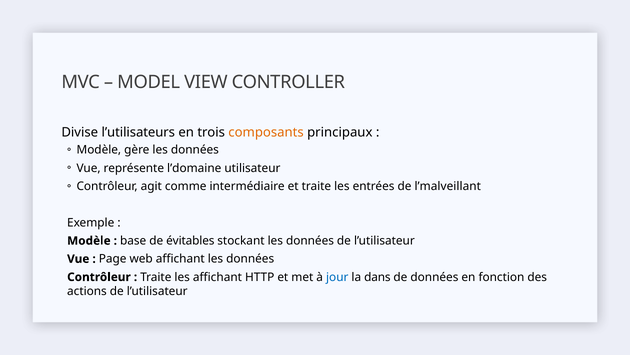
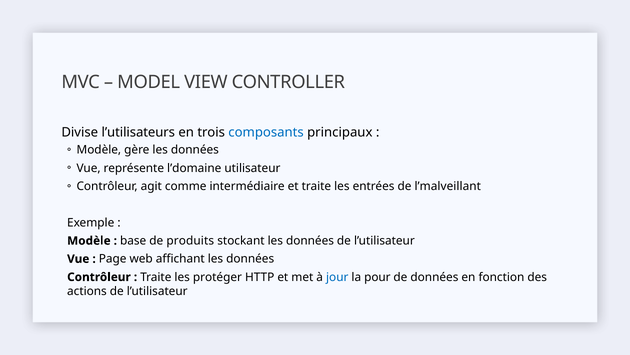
composants colour: orange -> blue (266, 132)
évitables: évitables -> produits (190, 240)
les affichant: affichant -> protéger (217, 277)
dans: dans -> pour (377, 277)
